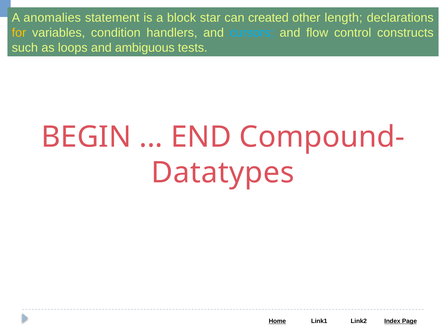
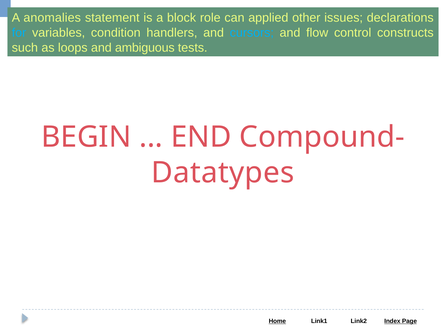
star: star -> role (210, 18)
created: created -> applied (268, 18)
length: length -> issues (344, 18)
for colour: yellow -> light blue (19, 33)
